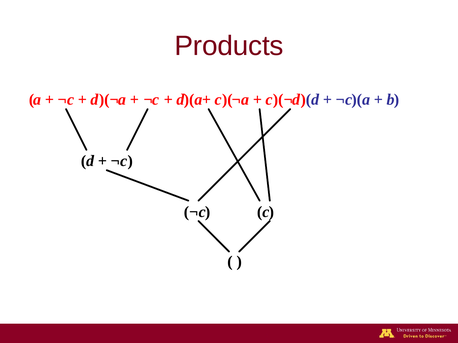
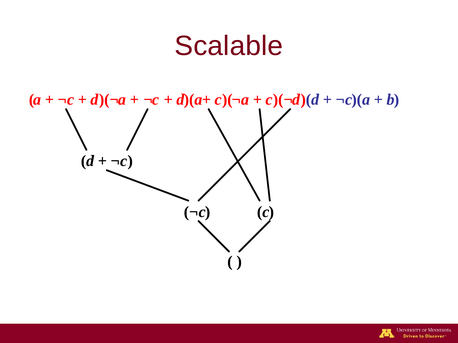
Products: Products -> Scalable (229, 46)
